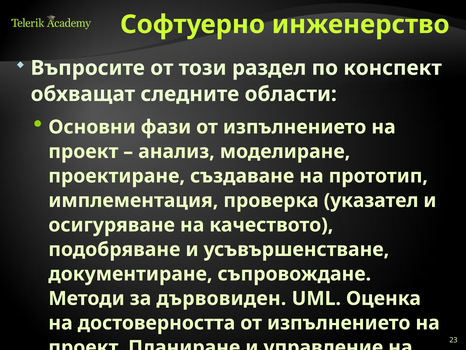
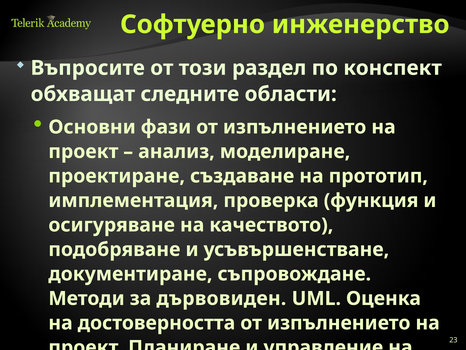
указател: указател -> функция (371, 200)
